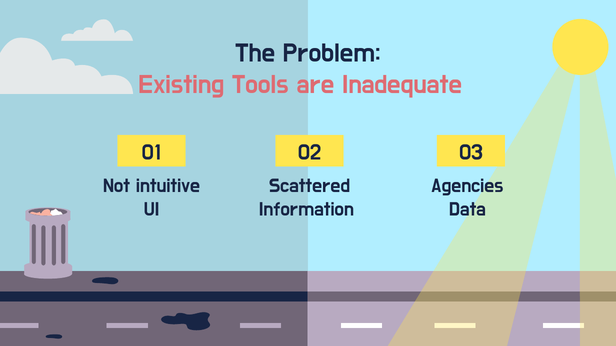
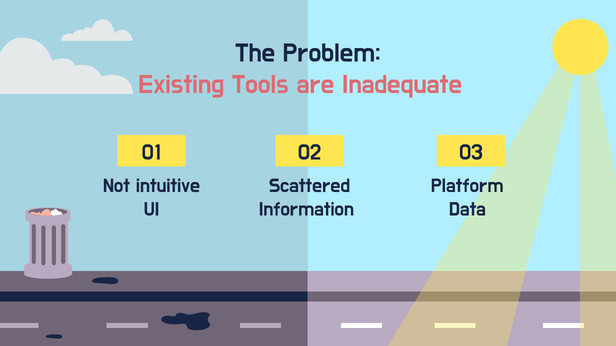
Agencies: Agencies -> Platform (467, 186)
